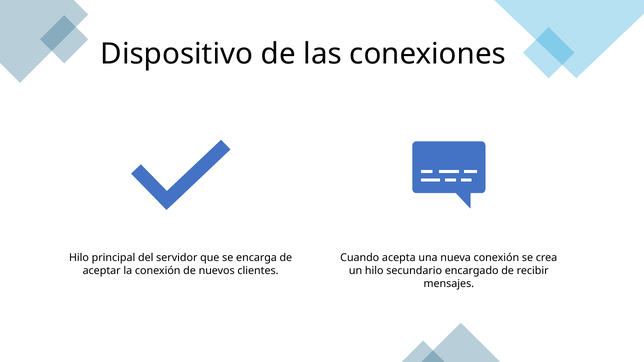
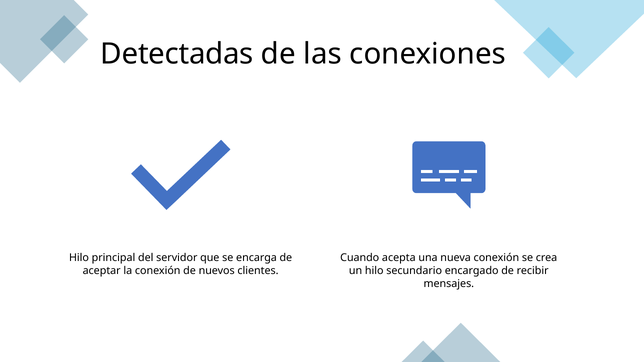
Dispositivo: Dispositivo -> Detectadas (177, 54)
